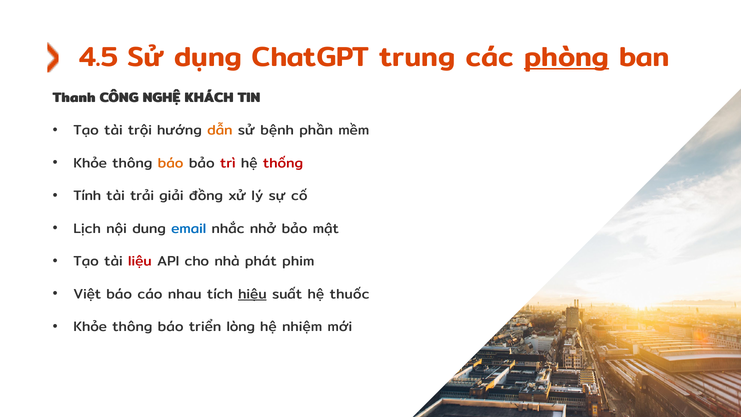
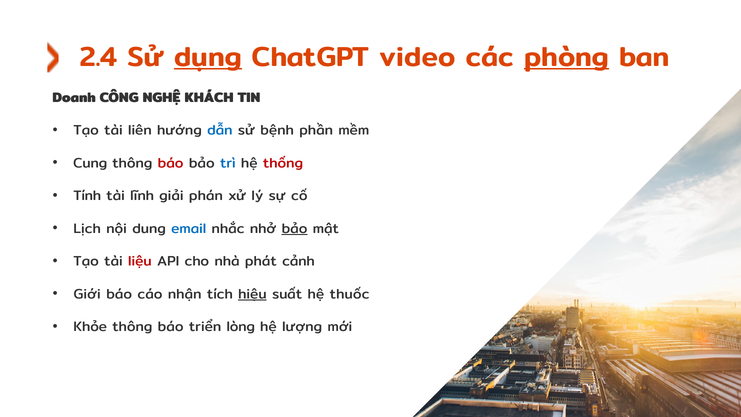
4.5: 4.5 -> 2.4 (99, 57)
dụng underline: none -> present (208, 57)
trung: trung -> video (417, 57)
Thanh: Thanh -> Doanh (74, 97)
trội: trội -> liên (140, 130)
dẫn colour: orange -> blue (220, 130)
Khỏe: Khỏe -> Cung (90, 163)
báo colour: orange -> red (171, 163)
trì colour: red -> blue (228, 163)
trải: trải -> lĩnh (142, 196)
đồng: đồng -> phán (206, 196)
bảo underline: none -> present (295, 228)
phim: phim -> cảnh (298, 261)
Việt: Việt -> Giới (87, 294)
nhau: nhau -> nhận (185, 294)
nhiệm: nhiệm -> lượng (302, 327)
